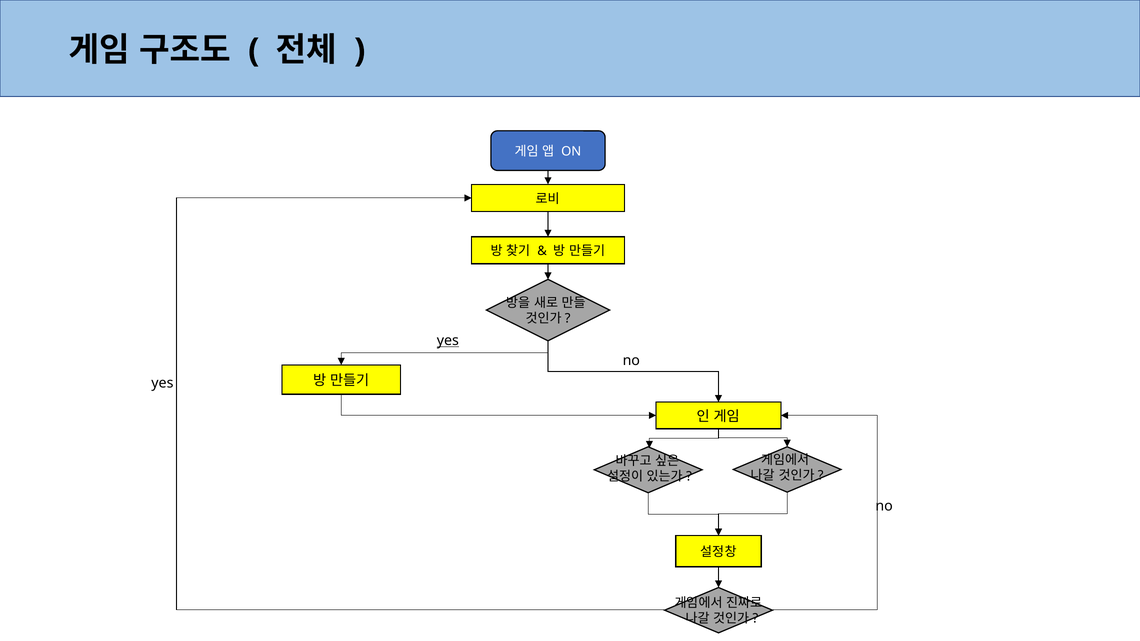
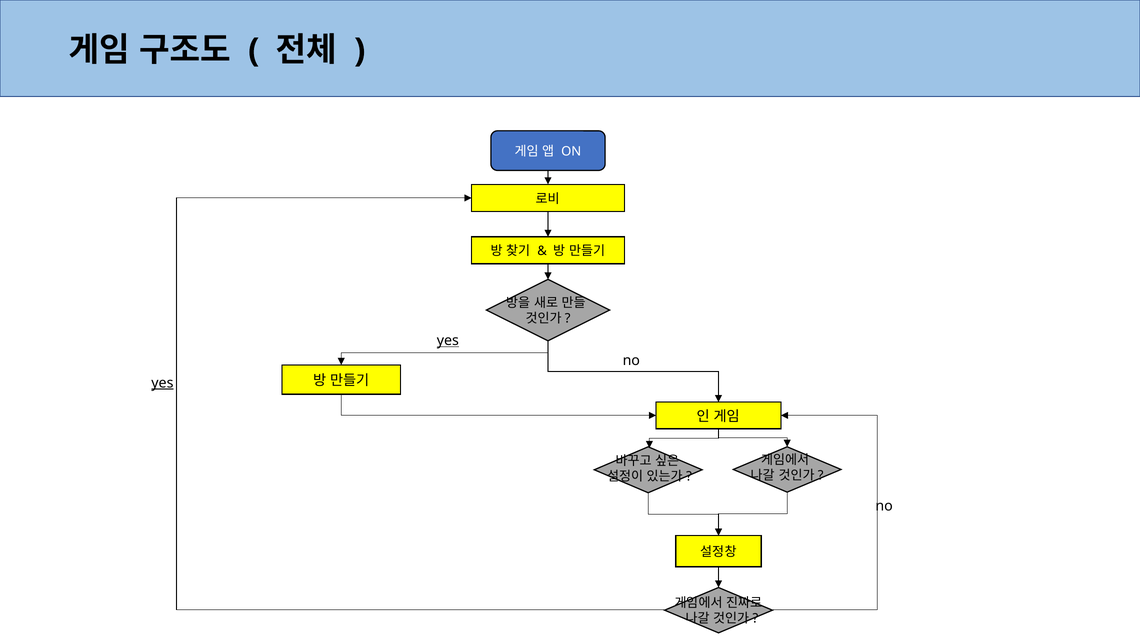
yes underline: none -> present (162, 383)
